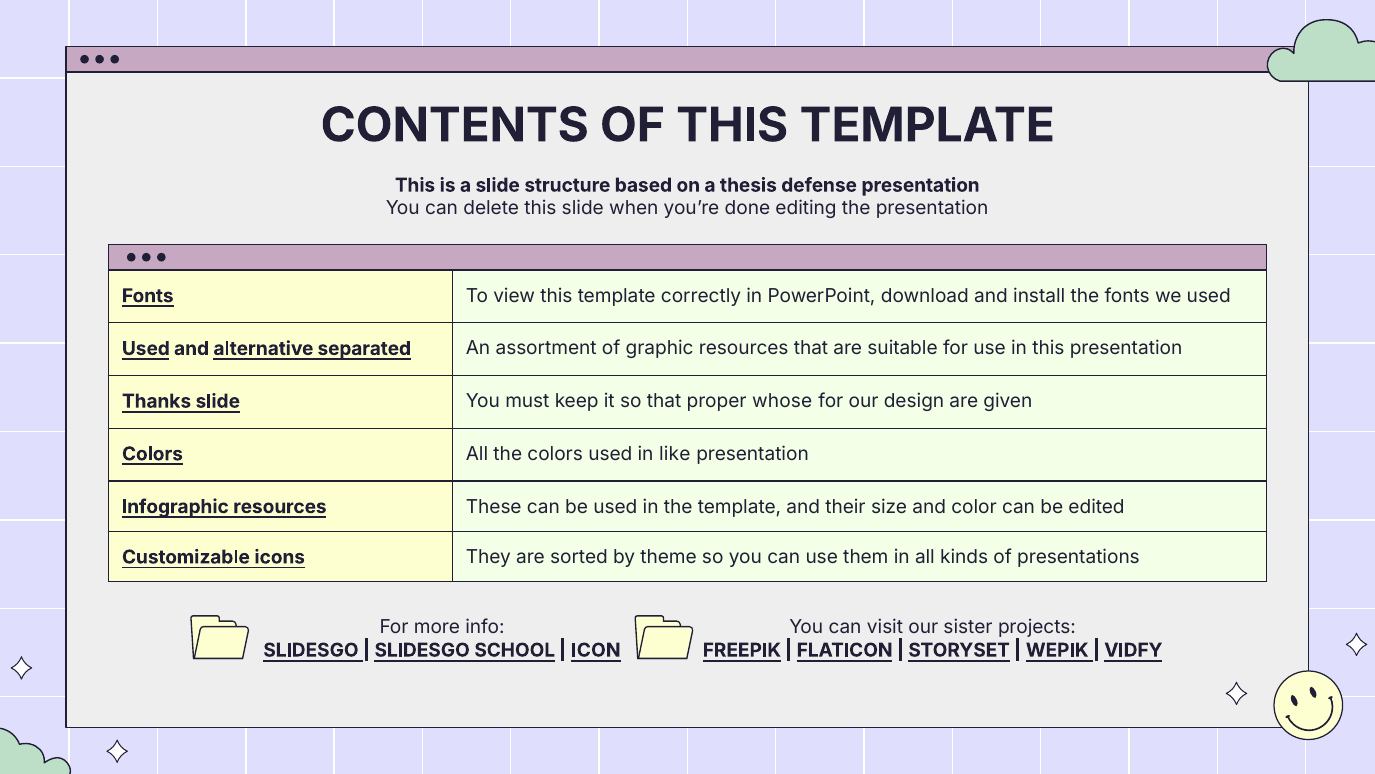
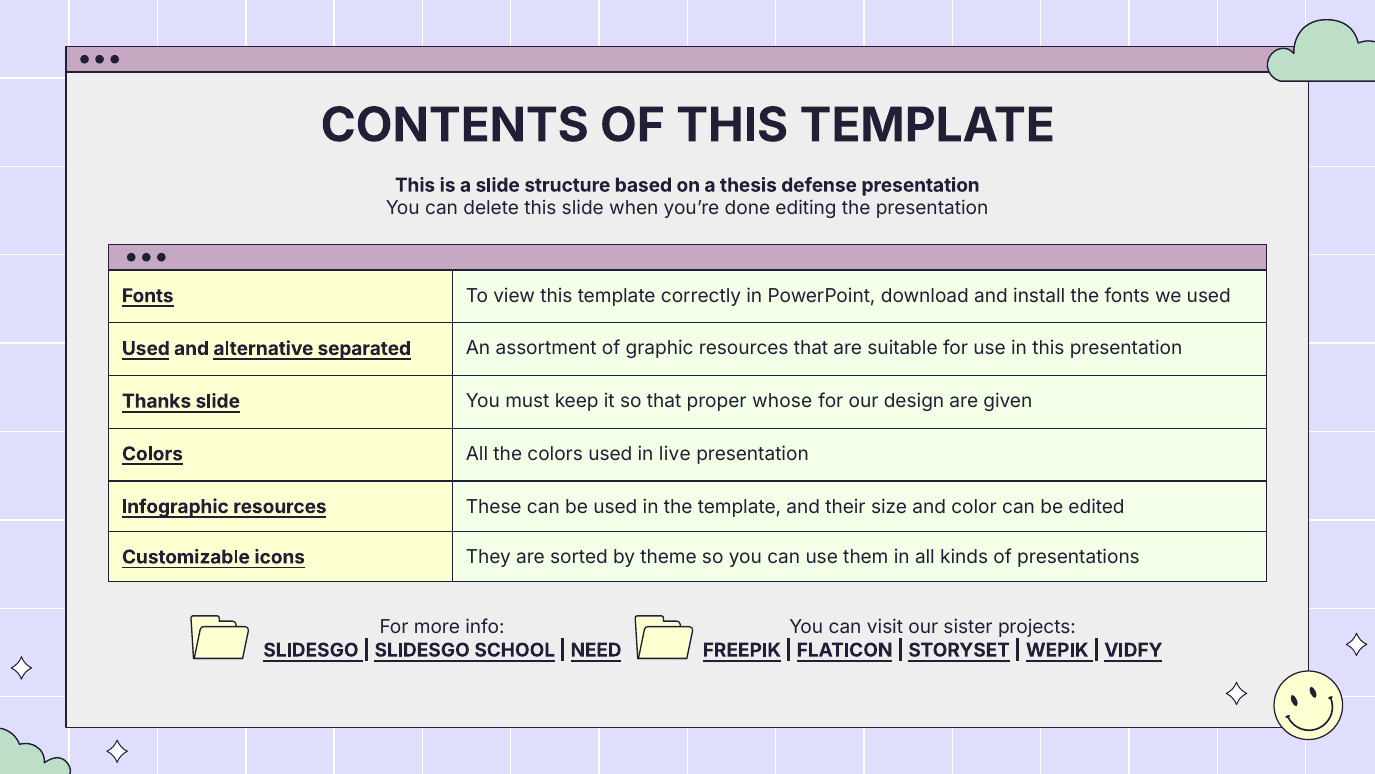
like: like -> live (675, 454)
ICON: ICON -> NEED (596, 650)
